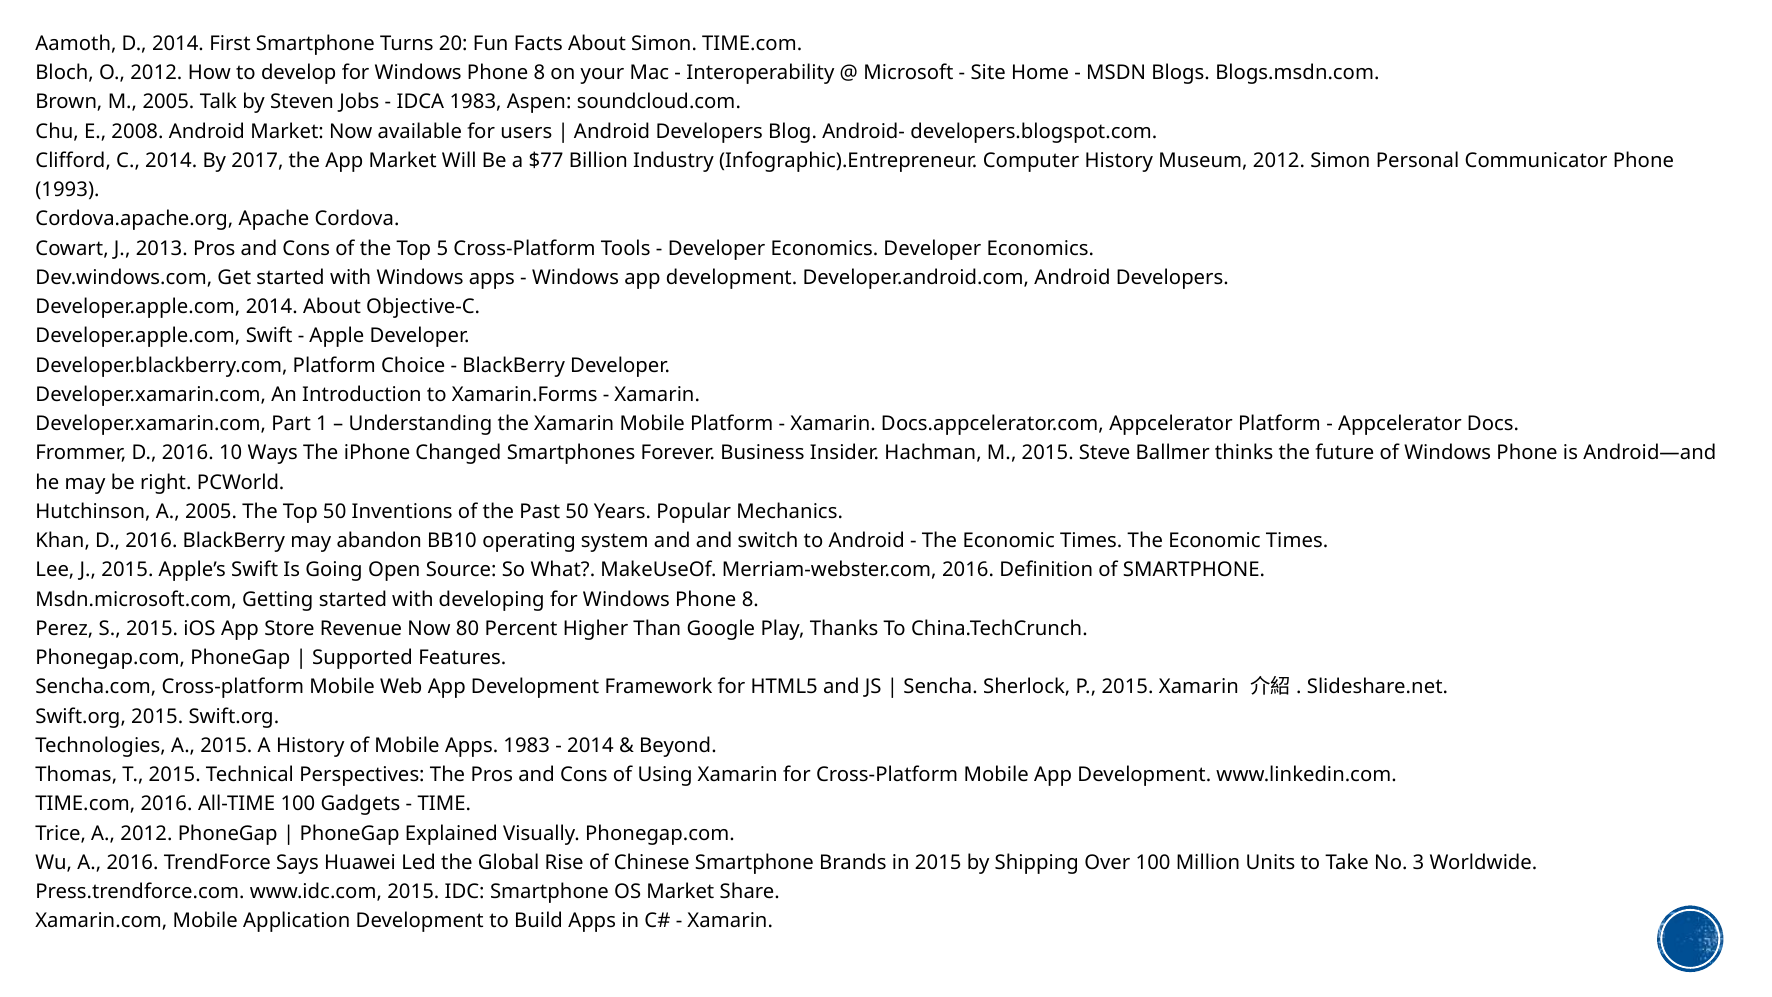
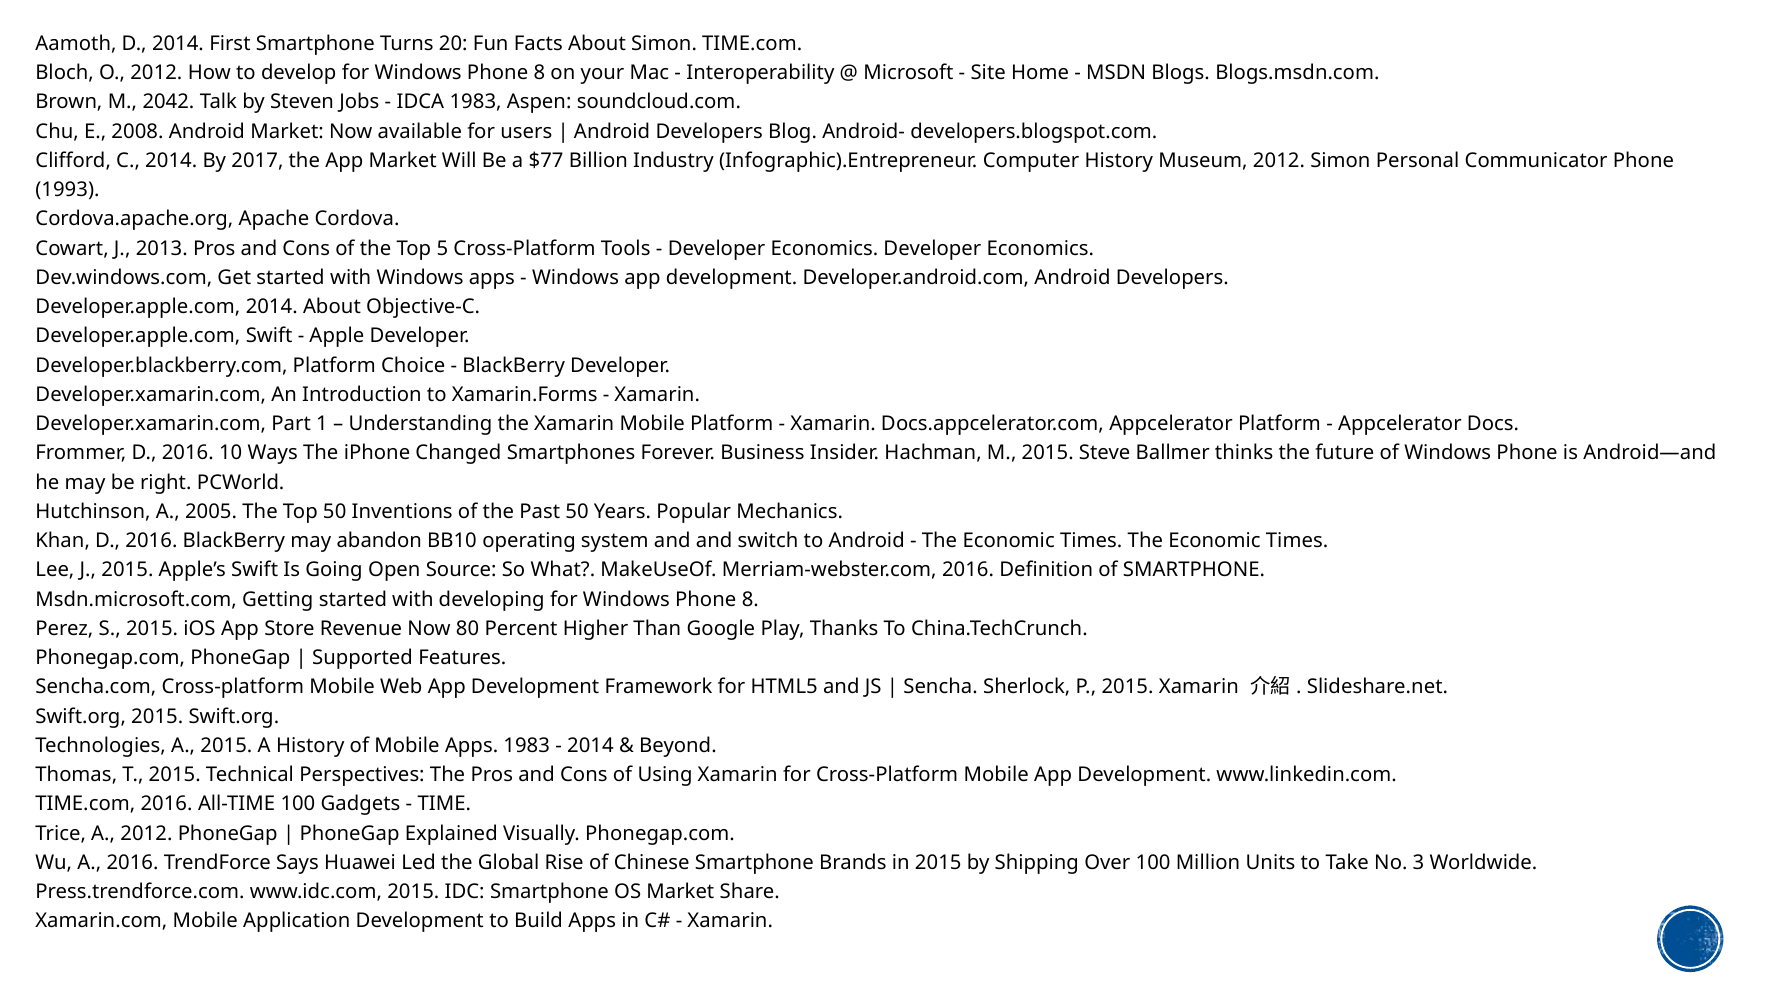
M 2005: 2005 -> 2042 (168, 102)
